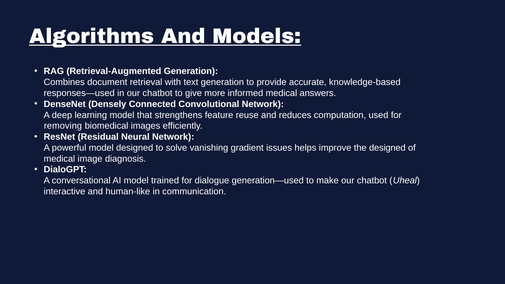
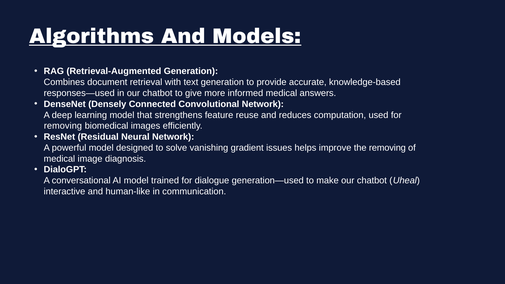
the designed: designed -> removing (387, 148)
